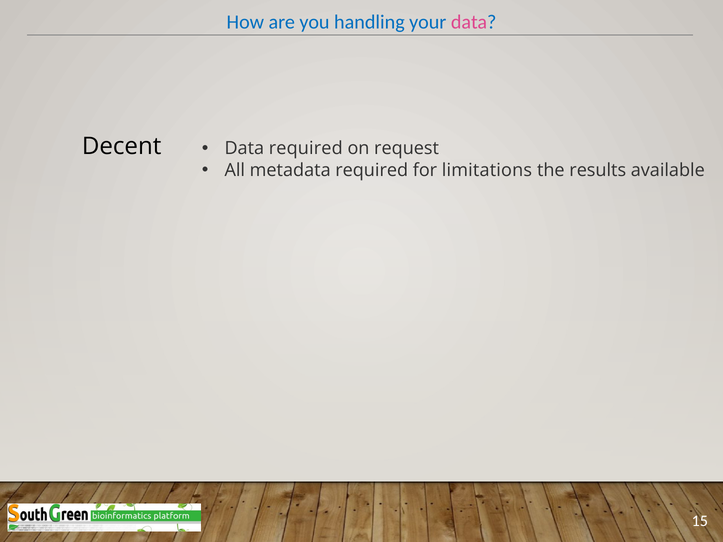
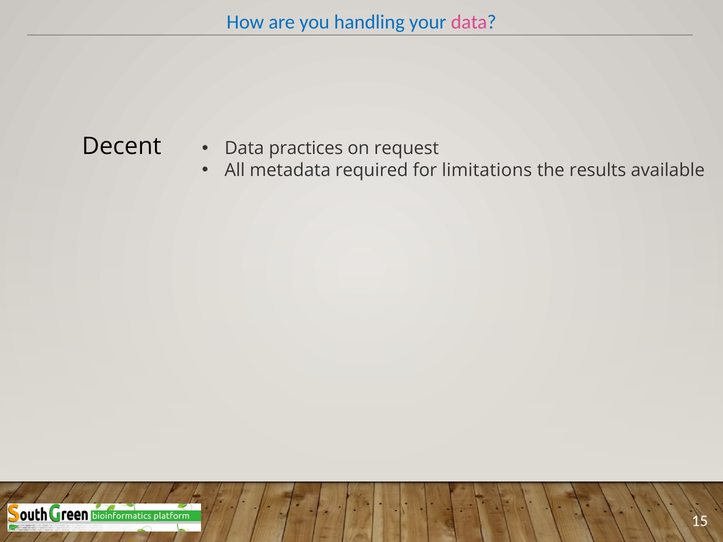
Data required: required -> practices (306, 149)
